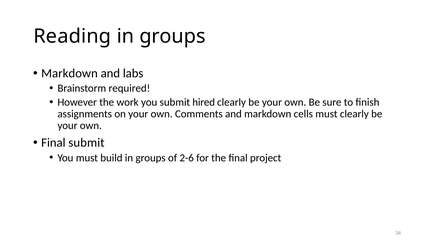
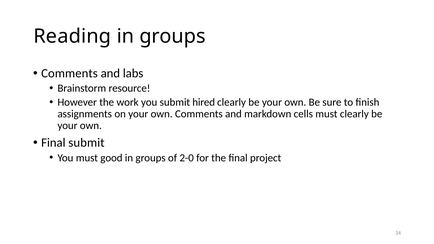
Markdown: Markdown -> Comments (69, 73)
required: required -> resource (129, 88)
build: build -> good (111, 158)
2-6: 2-6 -> 2-0 (187, 158)
